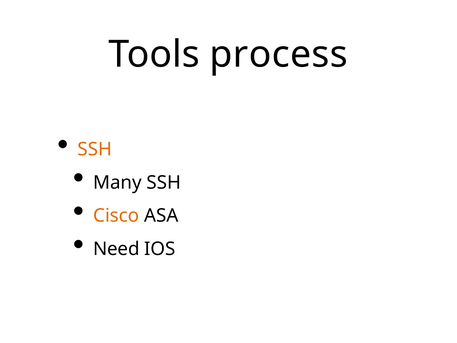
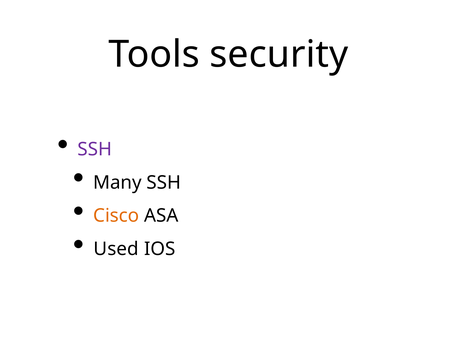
process: process -> security (279, 54)
SSH colour: orange -> purple (95, 149)
Need: Need -> Used (116, 249)
